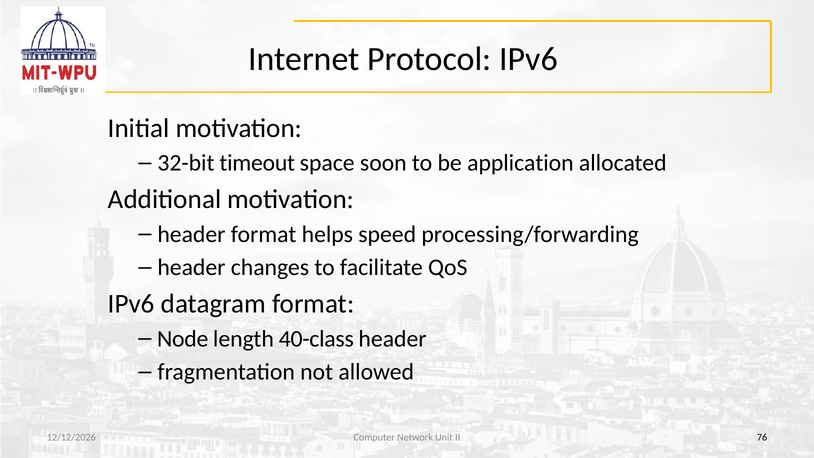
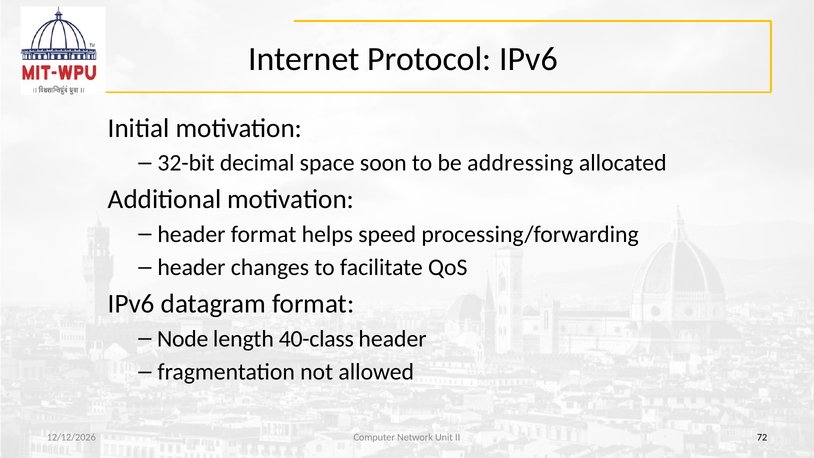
timeout: timeout -> decimal (257, 163)
application: application -> addressing (520, 163)
76: 76 -> 72 (762, 437)
